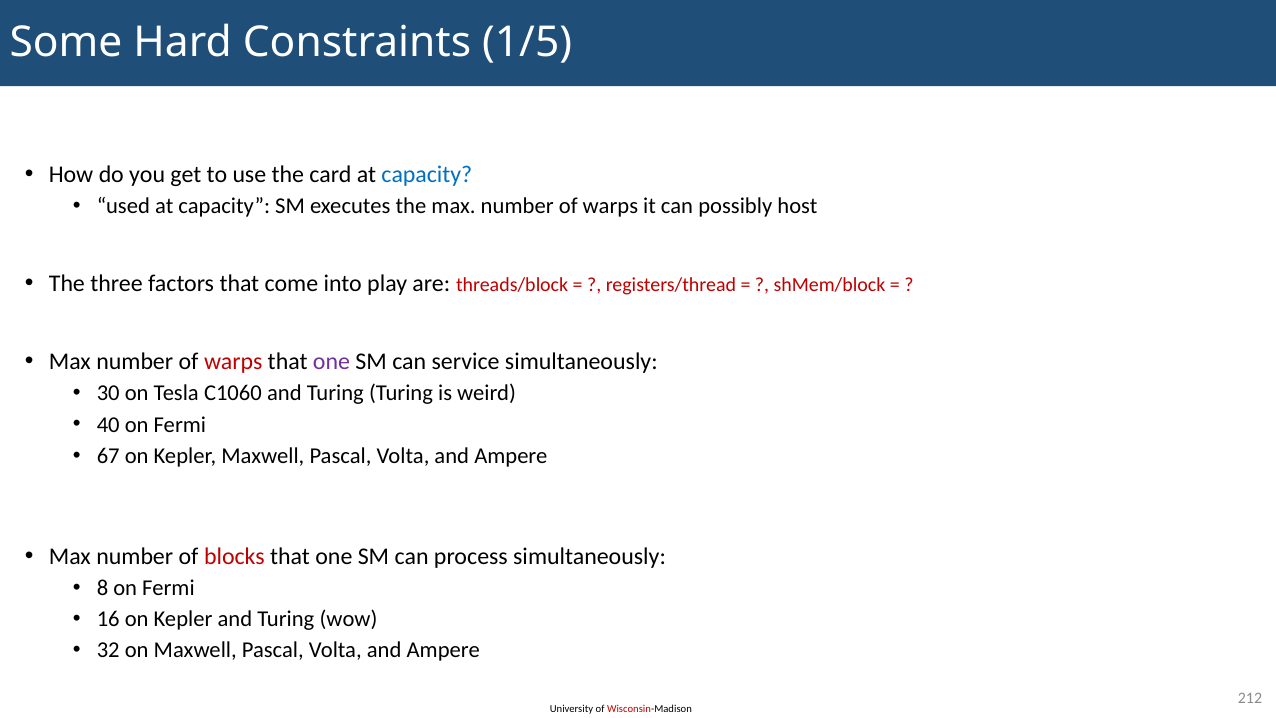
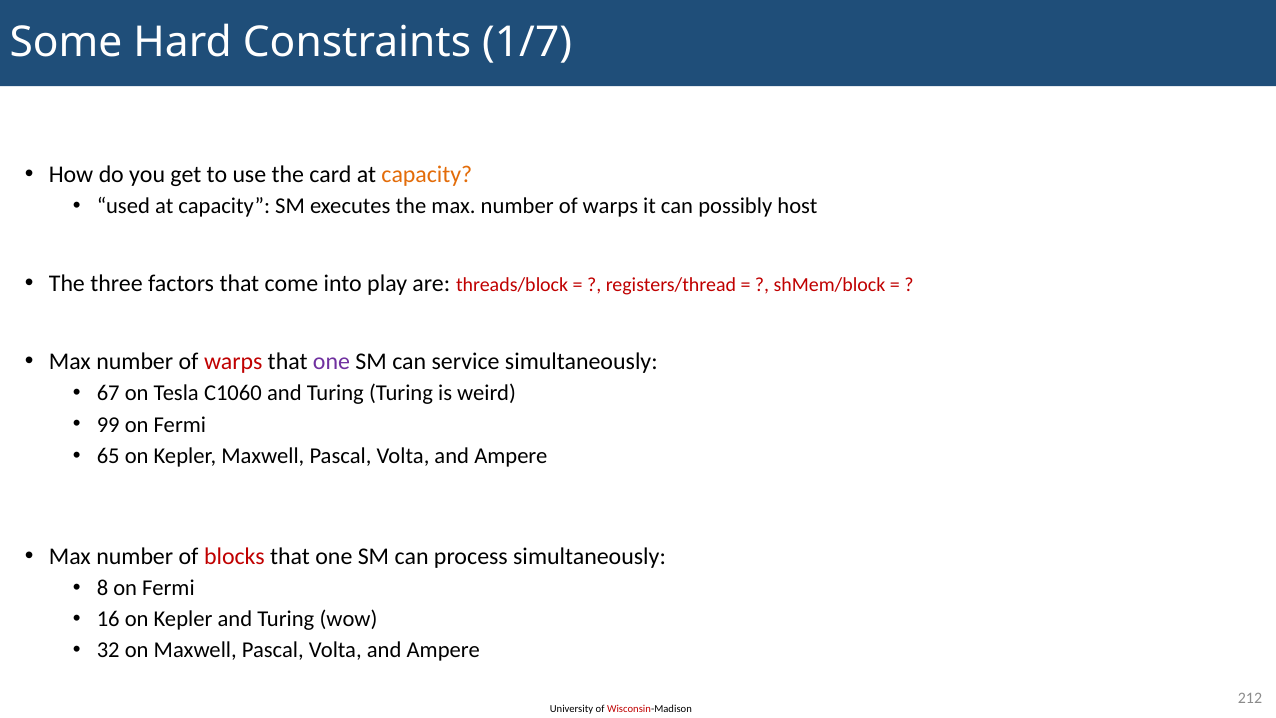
1/5: 1/5 -> 1/7 (527, 43)
capacity colour: blue -> orange (427, 174)
30: 30 -> 67 (108, 393)
40: 40 -> 99 (108, 424)
67: 67 -> 65 (108, 455)
